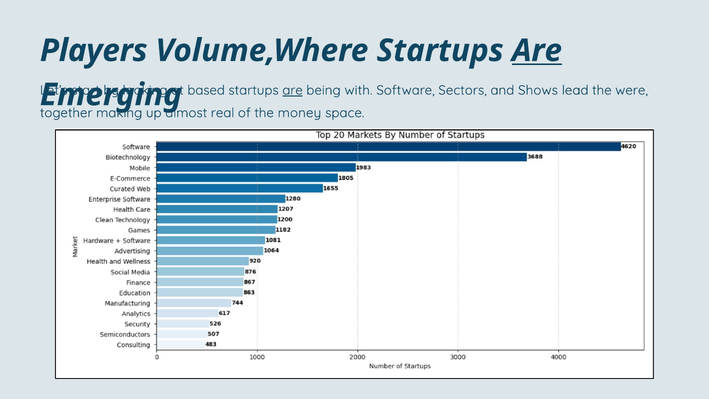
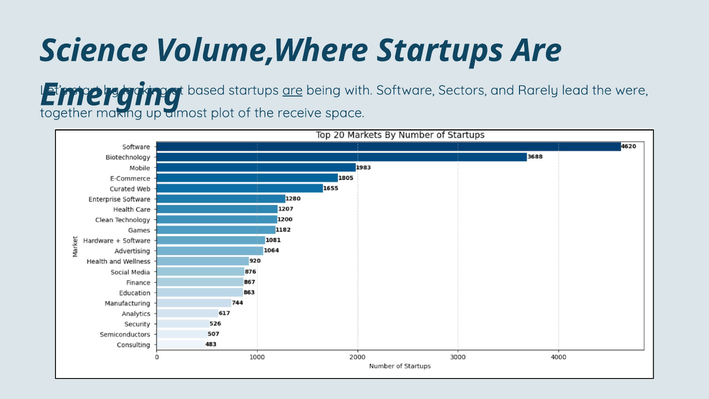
Players: Players -> Science (94, 51)
Are underline: present -> none (537, 51)
Shows: Shows -> Rarely (538, 90)
real: real -> plot (223, 113)
money: money -> receive (300, 113)
